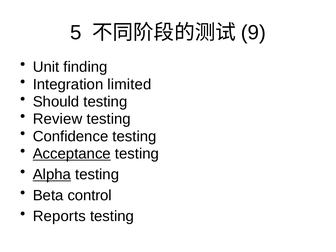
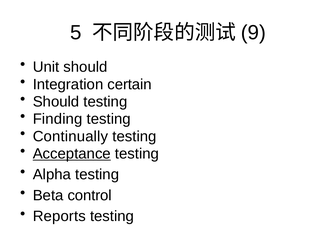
Unit finding: finding -> should (85, 67)
limited: limited -> certain (130, 84)
Review: Review -> Finding (58, 119)
Confidence: Confidence -> Continually (70, 136)
Alpha underline: present -> none (52, 174)
